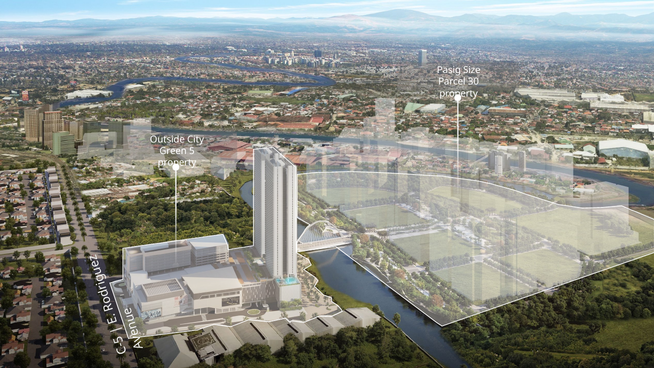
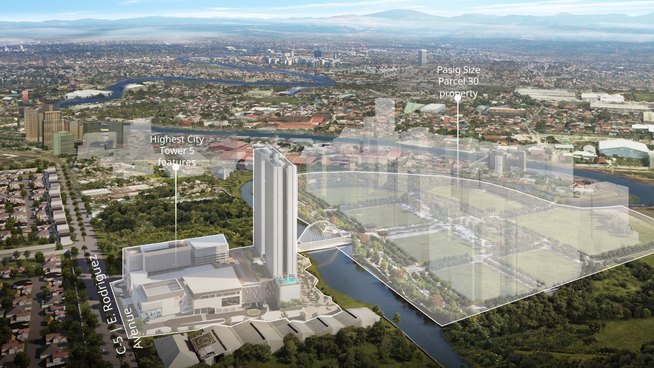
Outside: Outside -> Highest (167, 139)
Green: Green -> Tower (173, 151)
property: property -> features (177, 163)
